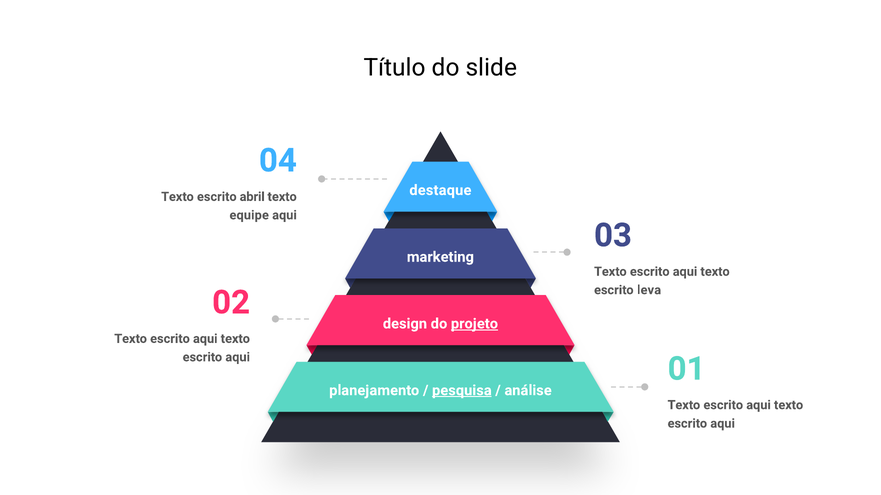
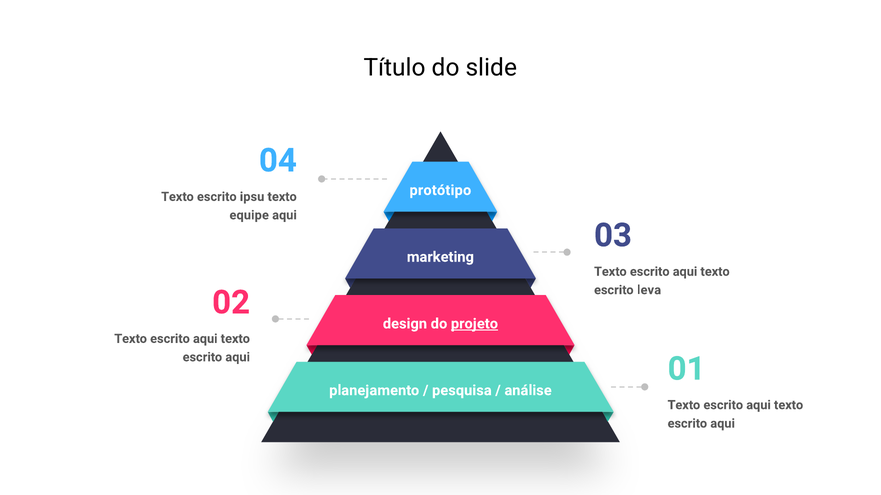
destaque: destaque -> protótipo (440, 190)
abril: abril -> ipsu (252, 197)
pesquisa underline: present -> none (462, 391)
